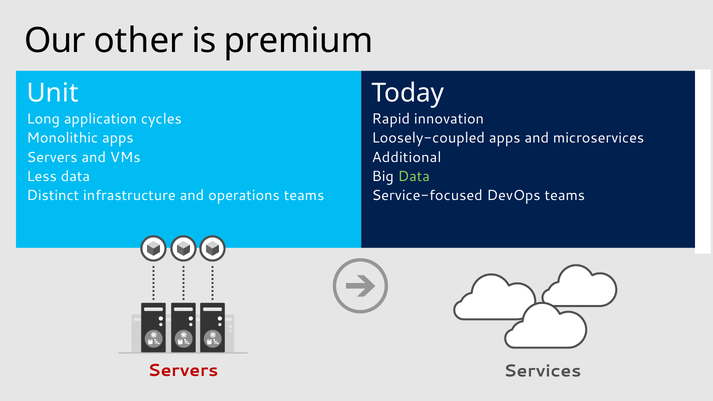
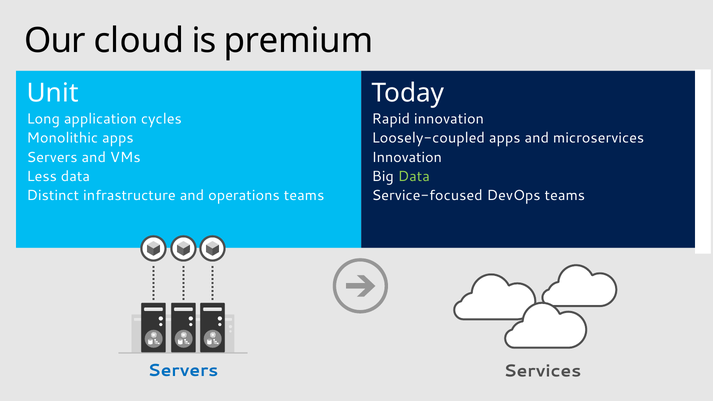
other: other -> cloud (139, 41)
Additional: Additional -> Innovation (407, 157)
Servers colour: red -> blue (183, 370)
